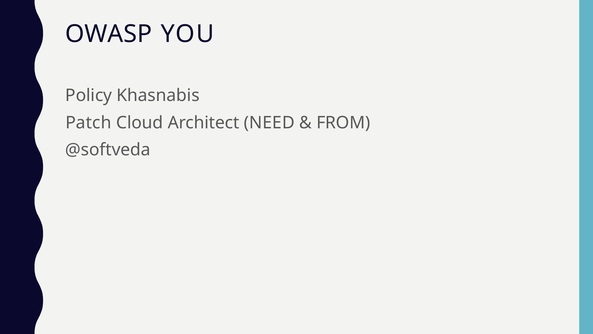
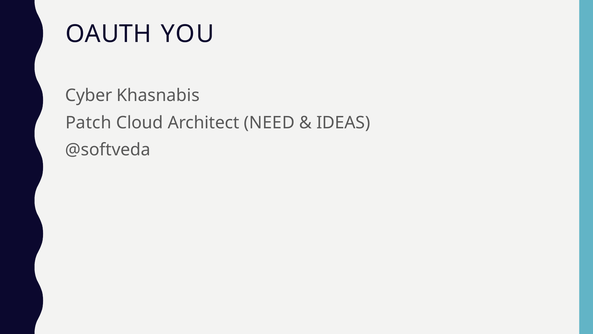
OWASP: OWASP -> OAUTH (109, 34)
Policy: Policy -> Cyber (89, 95)
FROM: FROM -> IDEAS (343, 123)
